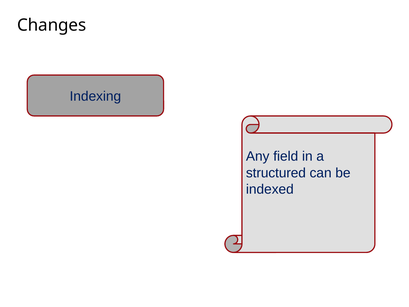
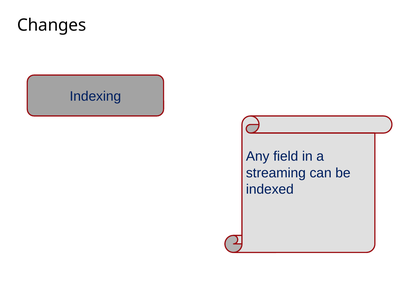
structured: structured -> streaming (276, 173)
